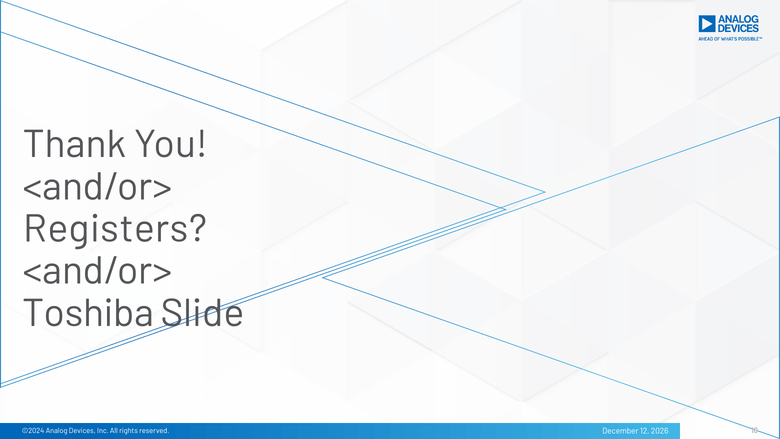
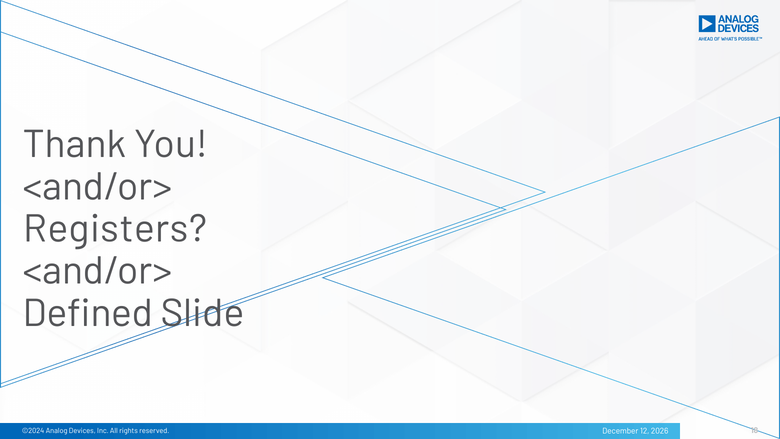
Toshiba: Toshiba -> Defined (88, 313)
